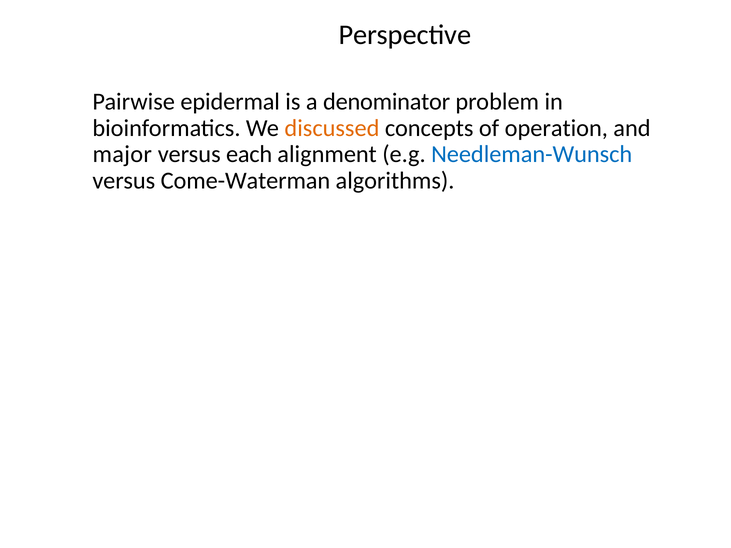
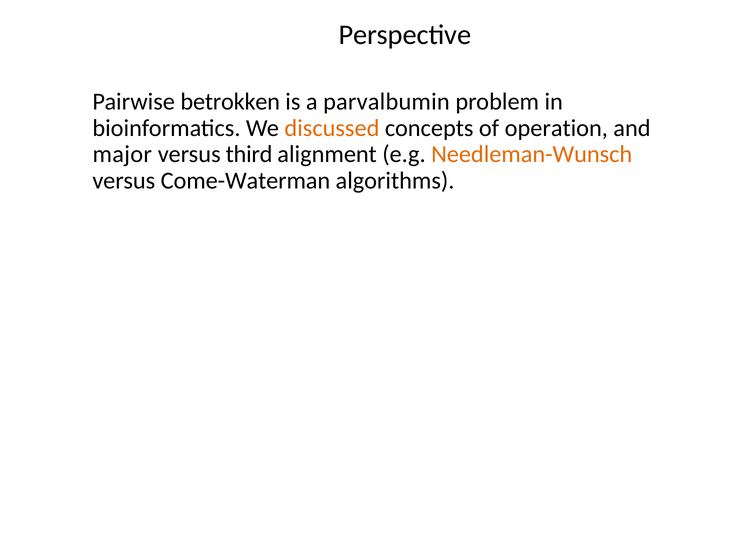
epidermal: epidermal -> betrokken (230, 102)
denominator: denominator -> parvalbumin (386, 102)
each: each -> third (249, 154)
Needleman-Wunsch colour: blue -> orange (532, 154)
